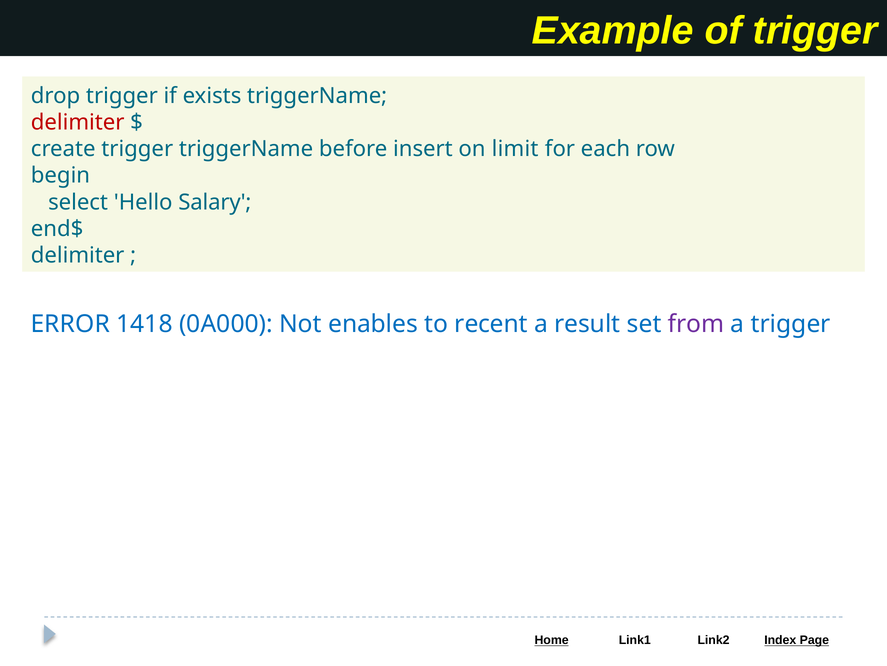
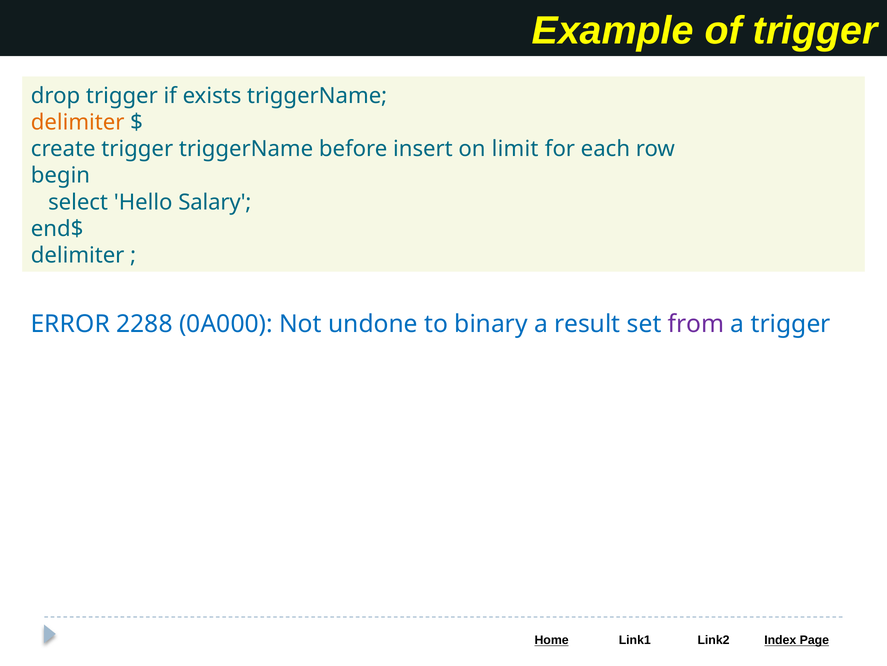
delimiter colour: red -> orange (78, 122)
1418: 1418 -> 2288 (144, 324)
enables: enables -> undone (373, 324)
recent: recent -> binary (491, 324)
